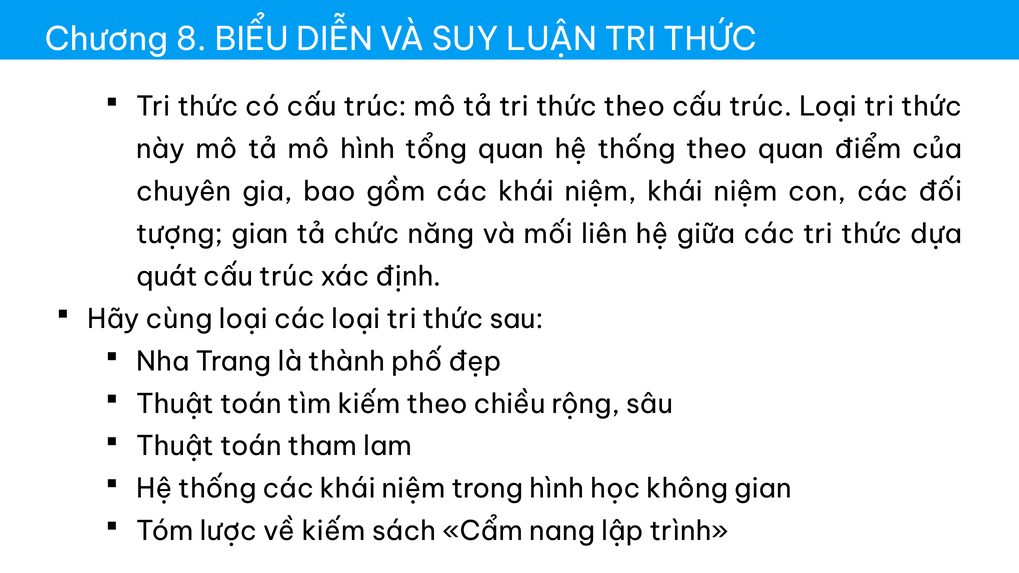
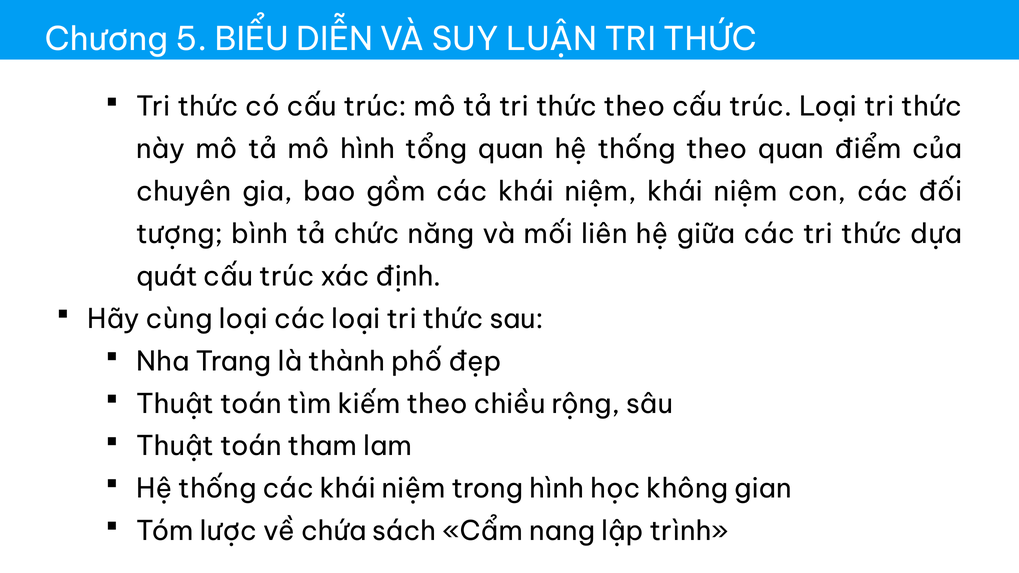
8: 8 -> 5 (191, 40)
tượng gian: gian -> bình (260, 234)
về kiếm: kiếm -> chứa (334, 532)
